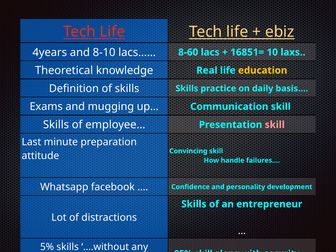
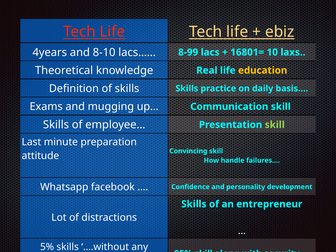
8-60: 8-60 -> 8-99 (188, 52)
16851=: 16851= -> 16801= (247, 52)
skill colour: pink -> light green (275, 125)
